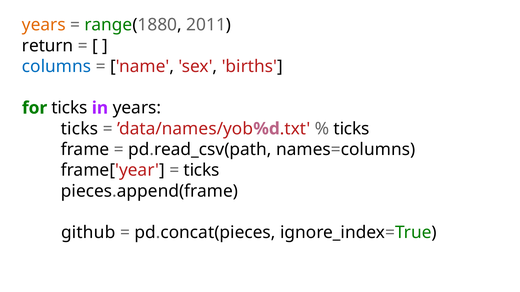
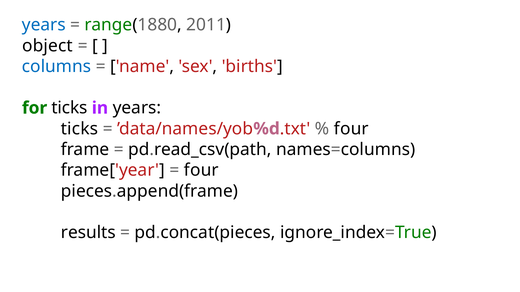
years colour: orange -> blue (44, 25)
return: return -> object (47, 46)
ticks: ticks -> four (351, 129)
ticks: ticks -> four (201, 171)
github: github -> results (88, 233)
